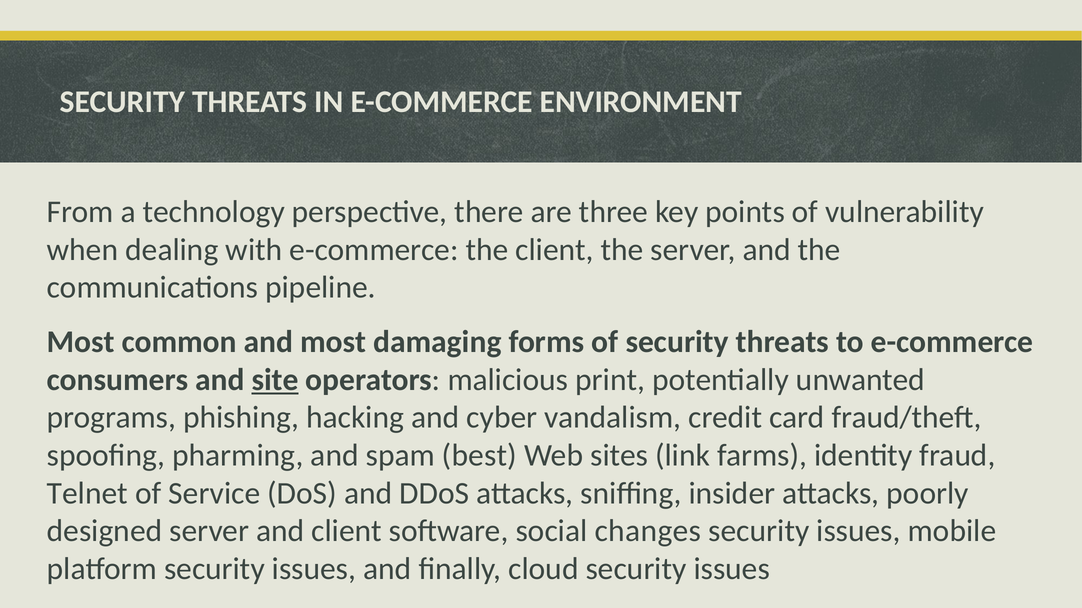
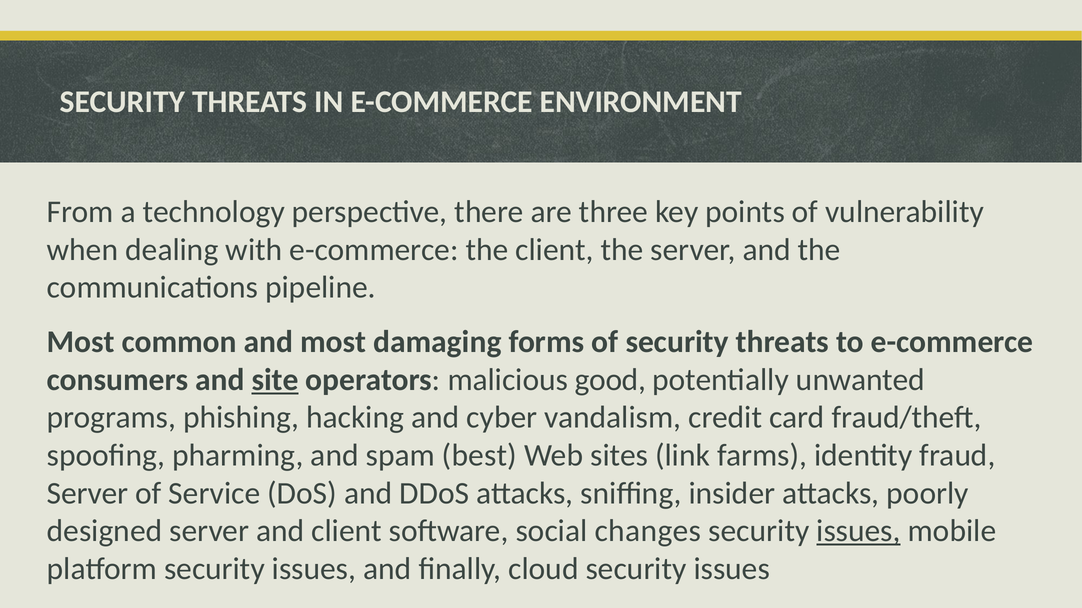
print: print -> good (610, 380)
Telnet: Telnet -> Server (88, 494)
issues underline: none -> present (859, 531)
